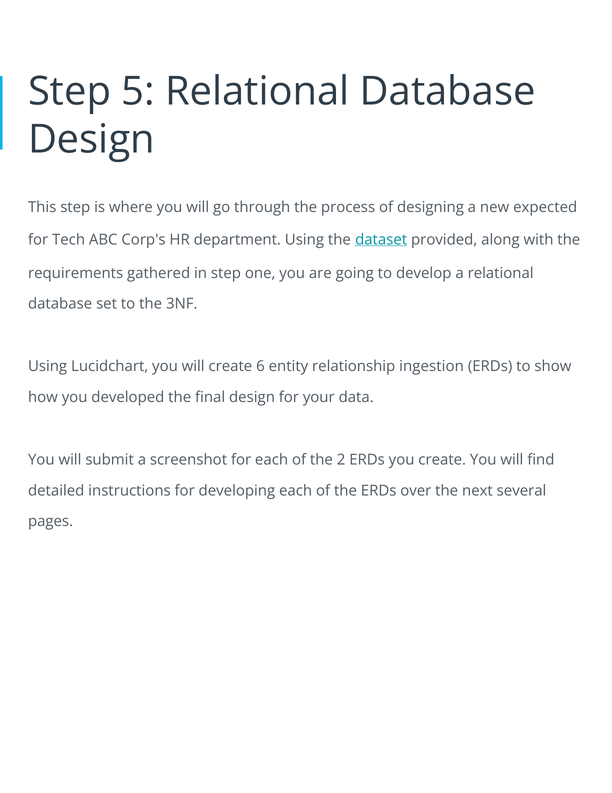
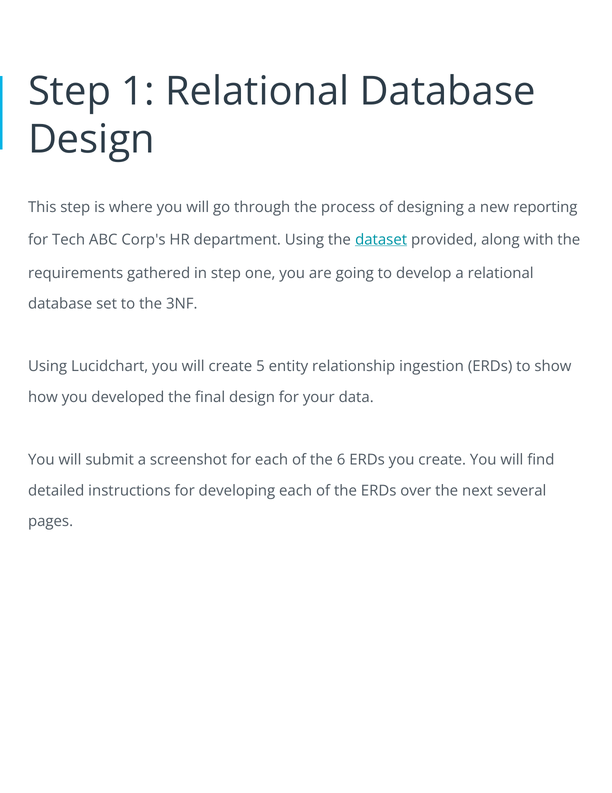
5: 5 -> 1 (138, 91)
expected: expected -> reporting (545, 207)
6: 6 -> 5 (260, 366)
2: 2 -> 6 (341, 459)
